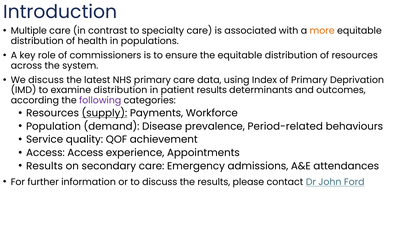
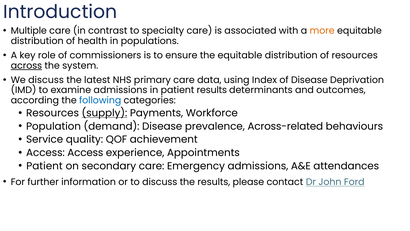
across underline: none -> present (26, 65)
of Primary: Primary -> Disease (309, 80)
examine distribution: distribution -> admissions (120, 90)
following colour: purple -> blue (100, 100)
Period-related: Period-related -> Across-related (285, 126)
Results: Results -> Patient (45, 166)
